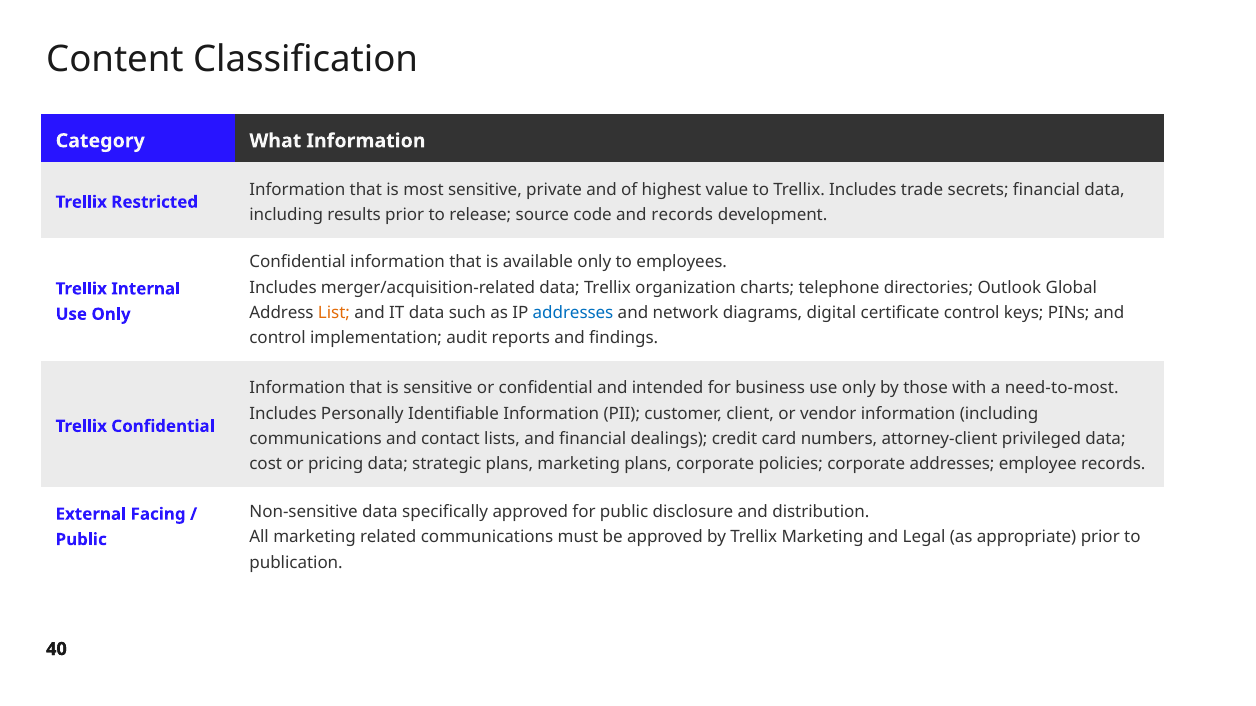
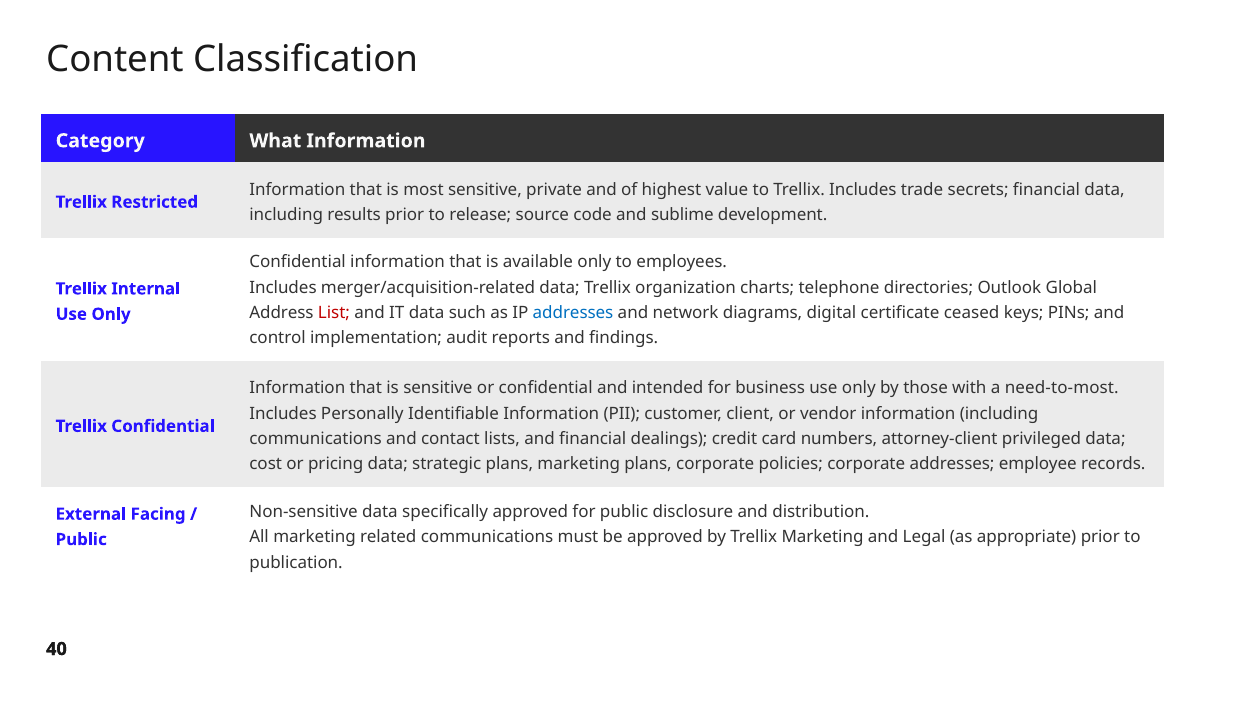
and records: records -> sublime (682, 215)
List colour: orange -> red (334, 313)
certificate control: control -> ceased (972, 313)
